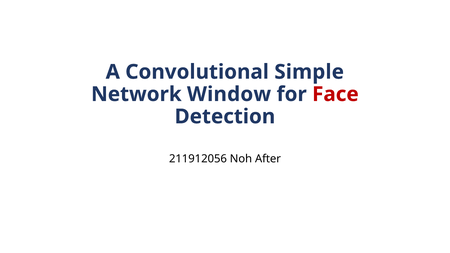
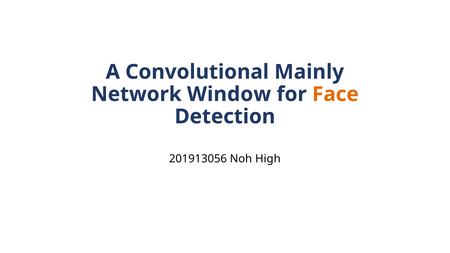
Simple: Simple -> Mainly (309, 72)
Face colour: red -> orange (335, 94)
211912056: 211912056 -> 201913056 (198, 159)
After: After -> High (268, 159)
